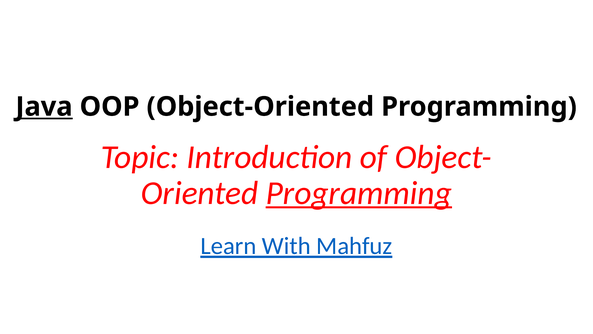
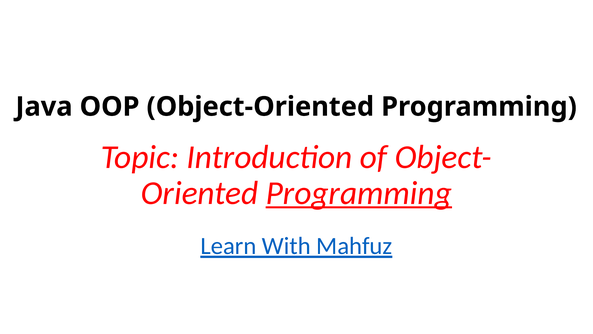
Java underline: present -> none (44, 107)
